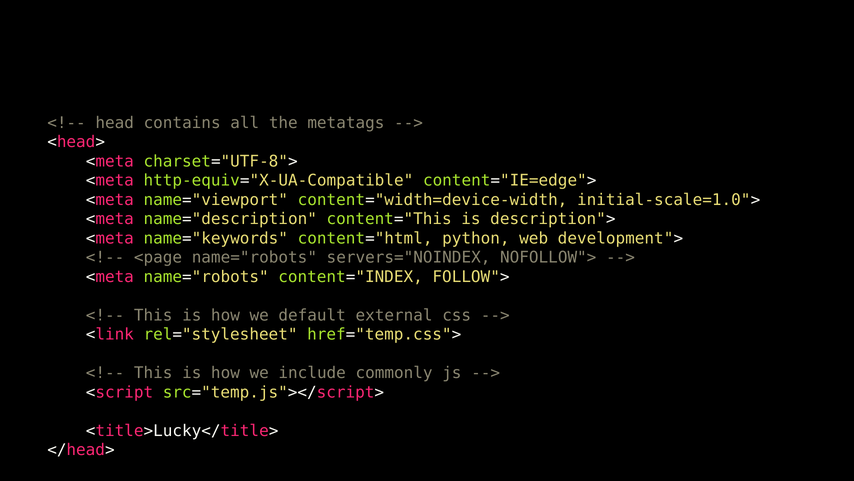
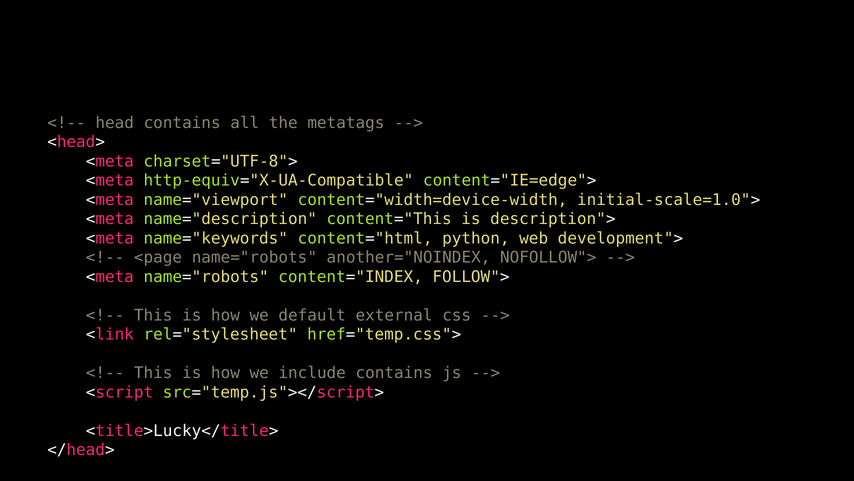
servers="NOINDEX: servers="NOINDEX -> another="NOINDEX (409, 257)
include commonly: commonly -> contains (394, 373)
